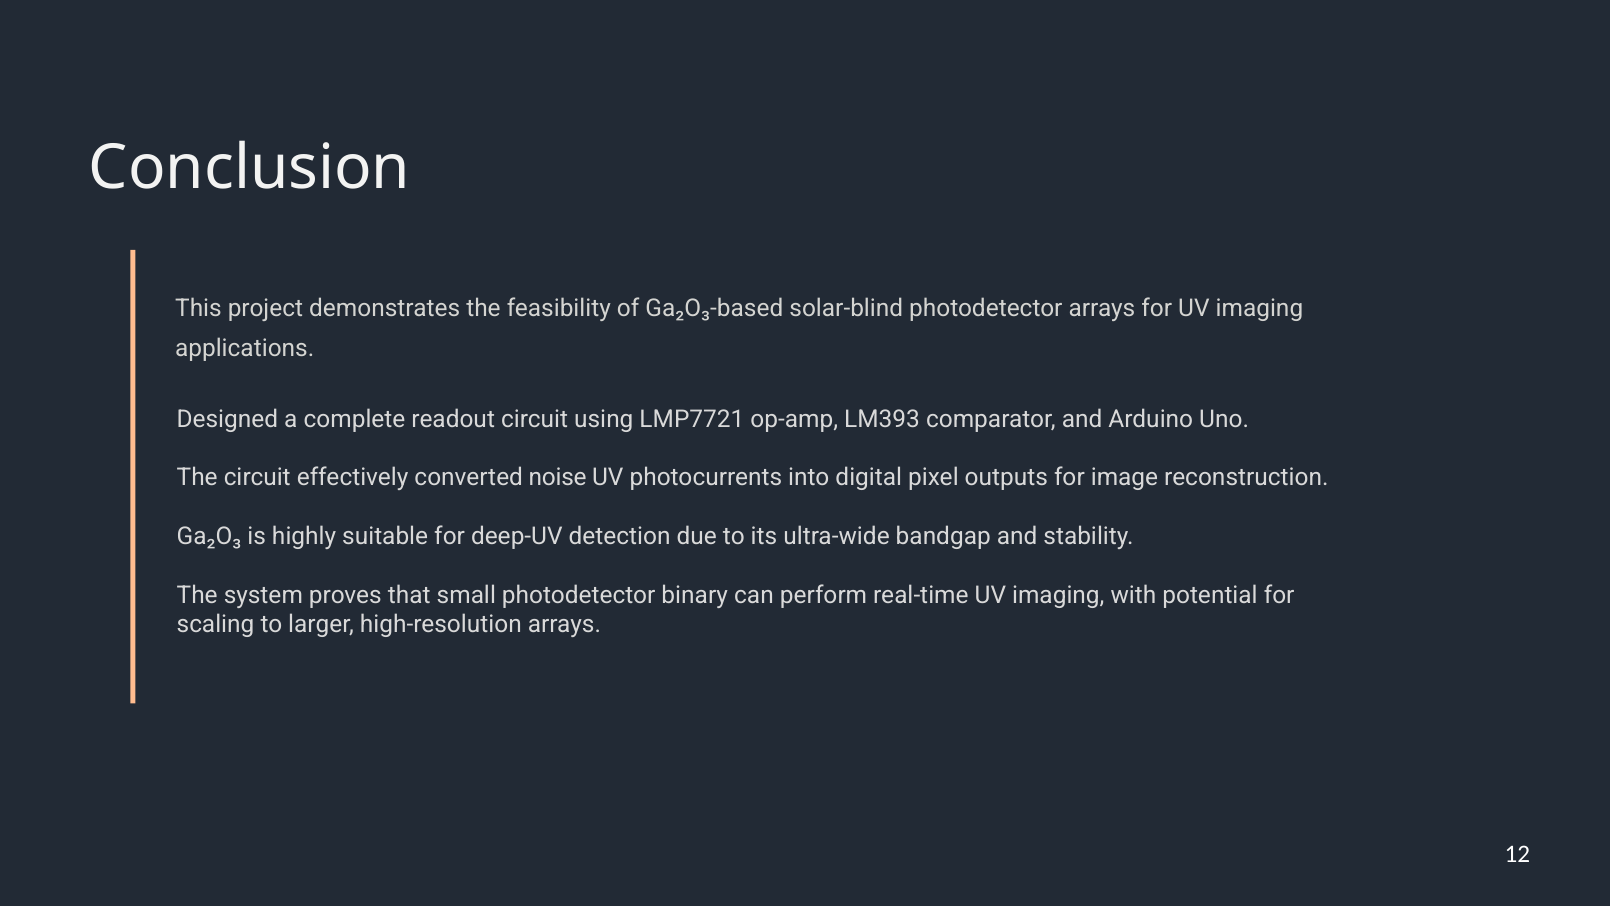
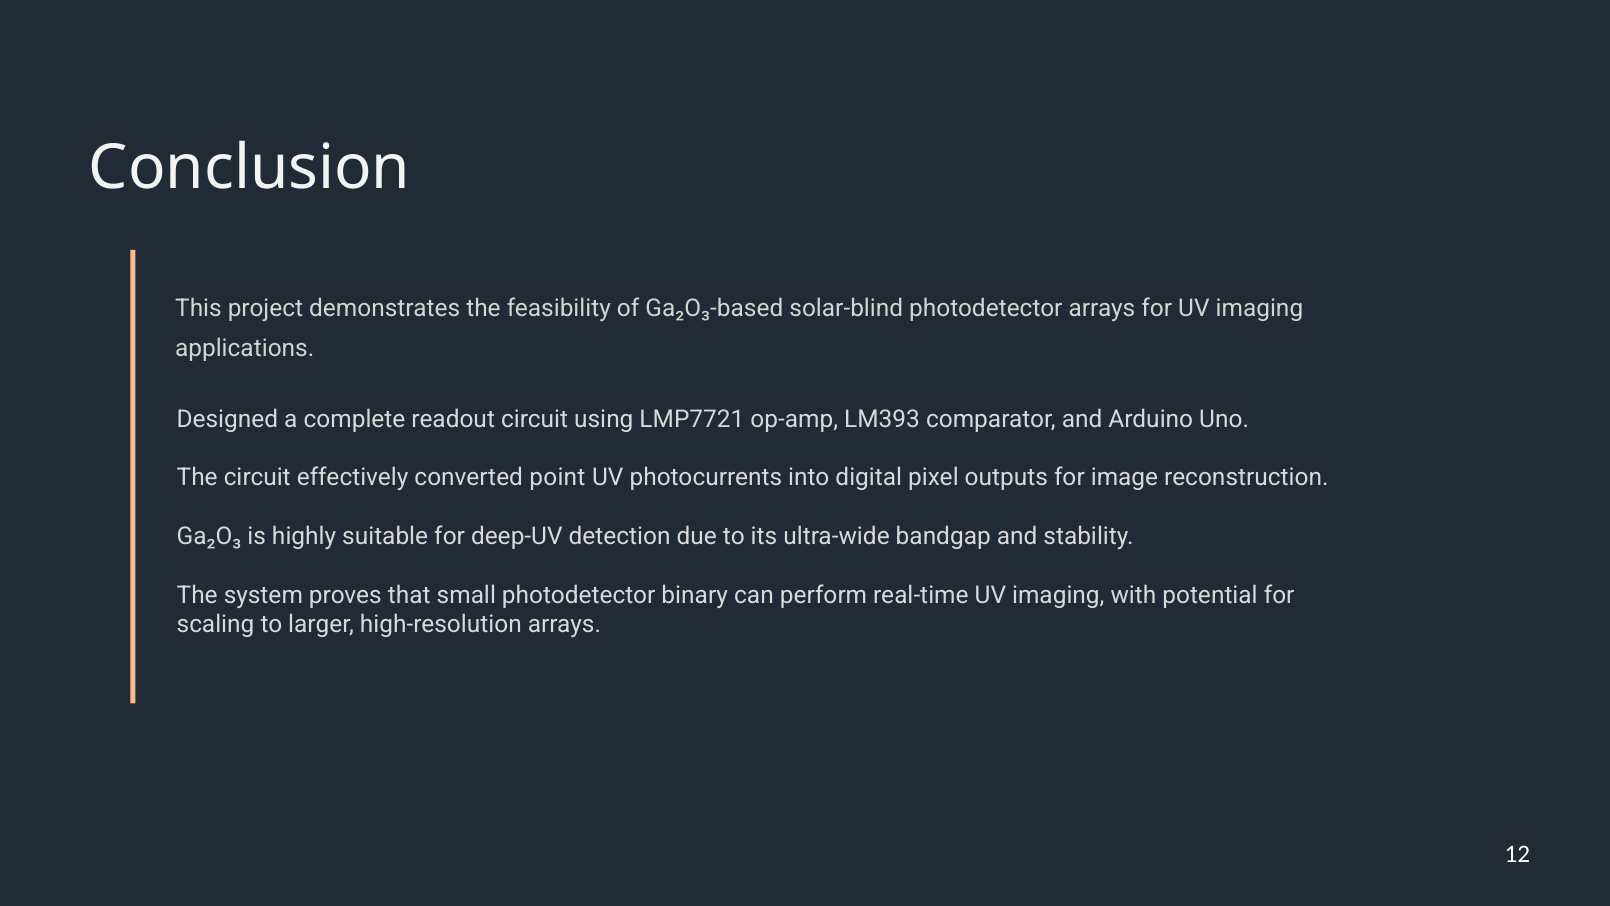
noise: noise -> point (557, 478)
